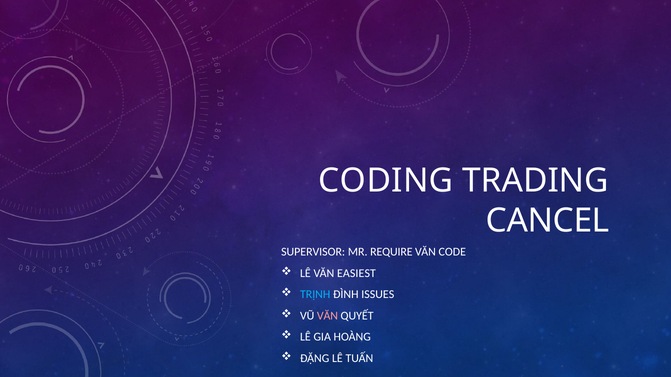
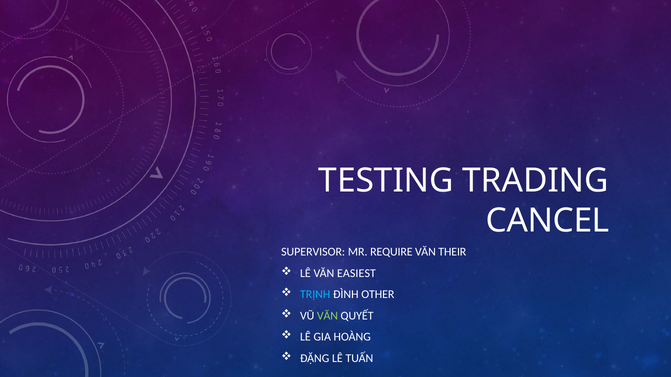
CODING: CODING -> TESTING (386, 181)
CODE: CODE -> THEIR (452, 252)
ISSUES: ISSUES -> OTHER (378, 295)
VĂN colour: pink -> light green (327, 316)
